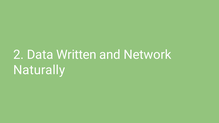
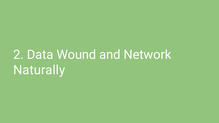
Written: Written -> Wound (76, 55)
